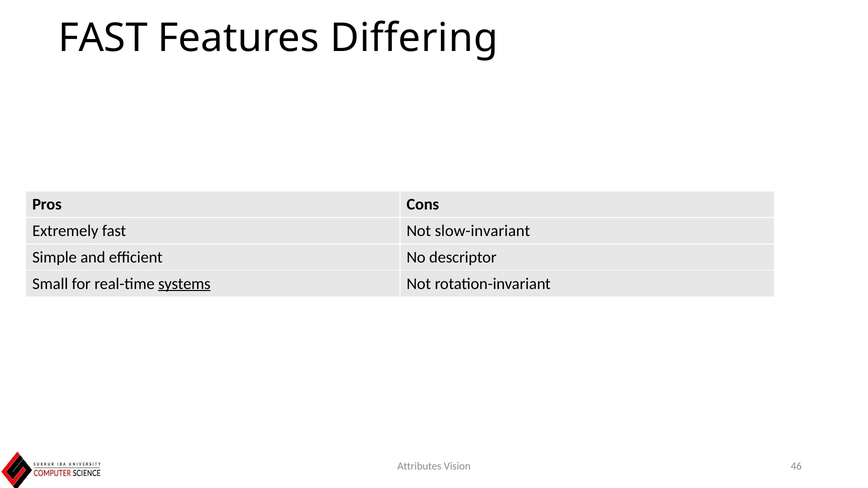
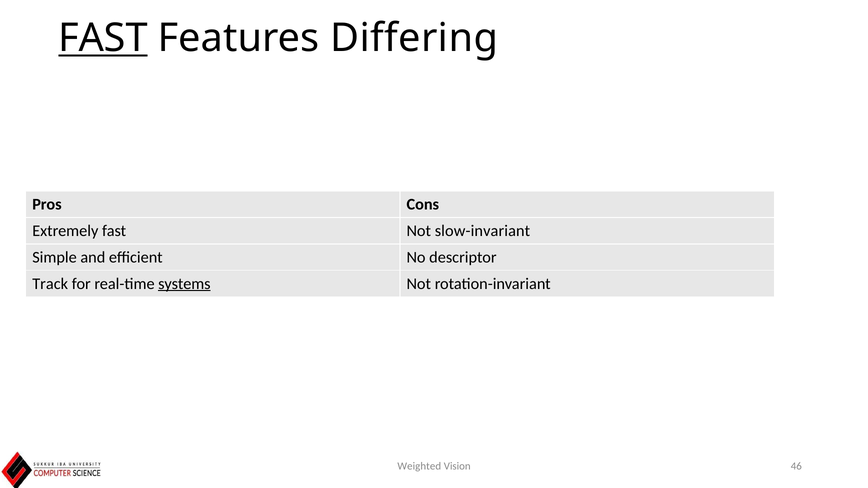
FAST underline: none -> present (103, 38)
Small: Small -> Track (50, 284)
Attributes: Attributes -> Weighted (419, 466)
